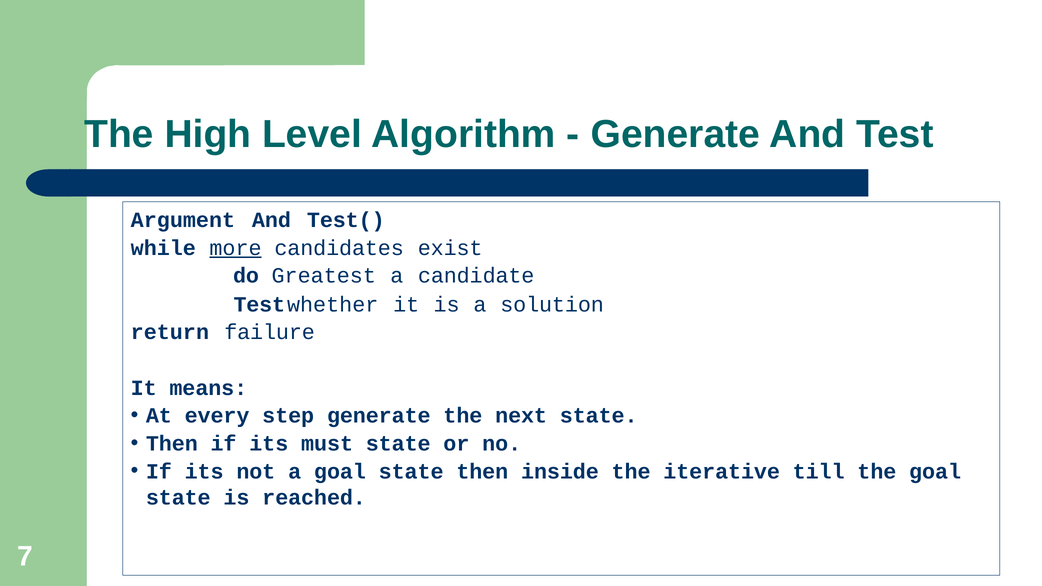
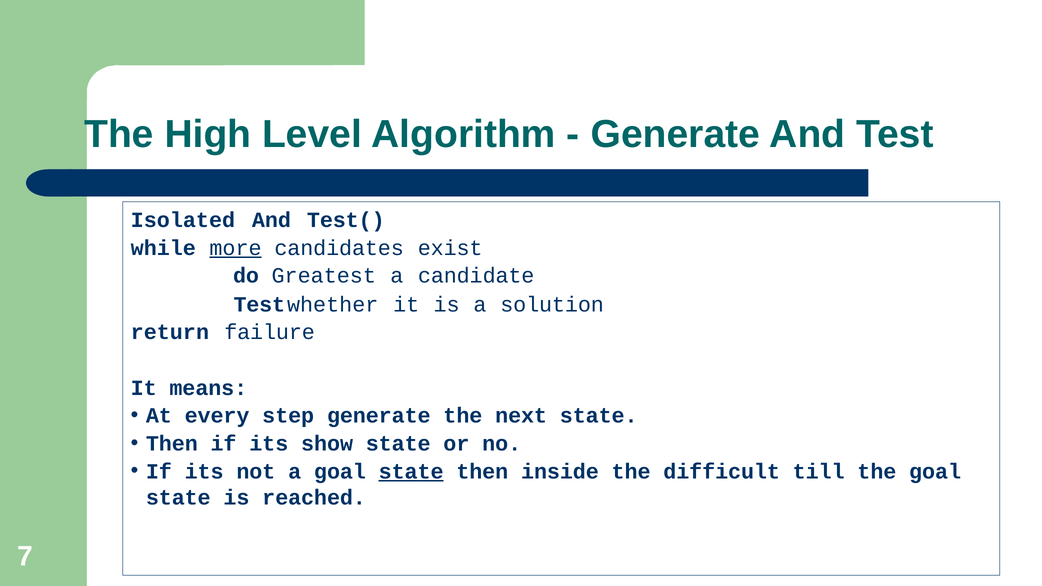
Argument: Argument -> Isolated (183, 220)
must: must -> show (327, 444)
state underline: none -> present (411, 472)
iterative: iterative -> difficult (722, 472)
